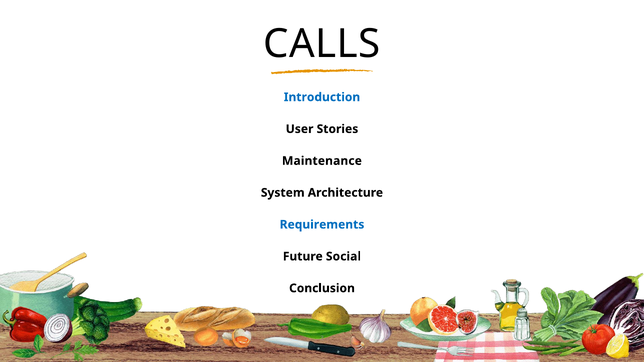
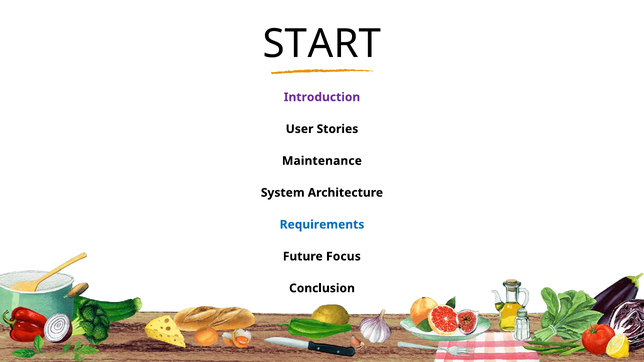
CALLS: CALLS -> START (322, 44)
Introduction colour: blue -> purple (322, 97)
Social: Social -> Focus (343, 257)
